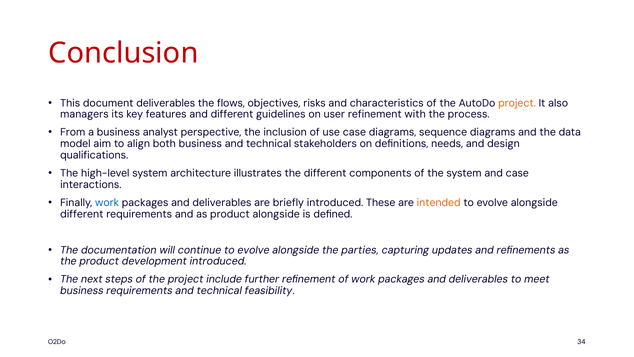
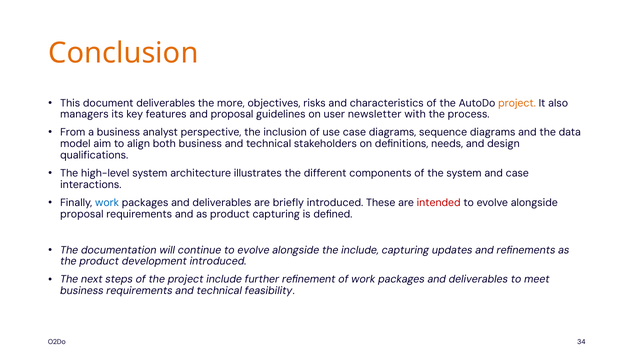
Conclusion colour: red -> orange (123, 53)
flows: flows -> more (231, 103)
and different: different -> proposal (232, 114)
user refinement: refinement -> newsletter (375, 114)
intended colour: orange -> red (439, 202)
different: different -> proposal (82, 214)
product alongside: alongside -> capturing (276, 214)
the parties: parties -> include (360, 250)
